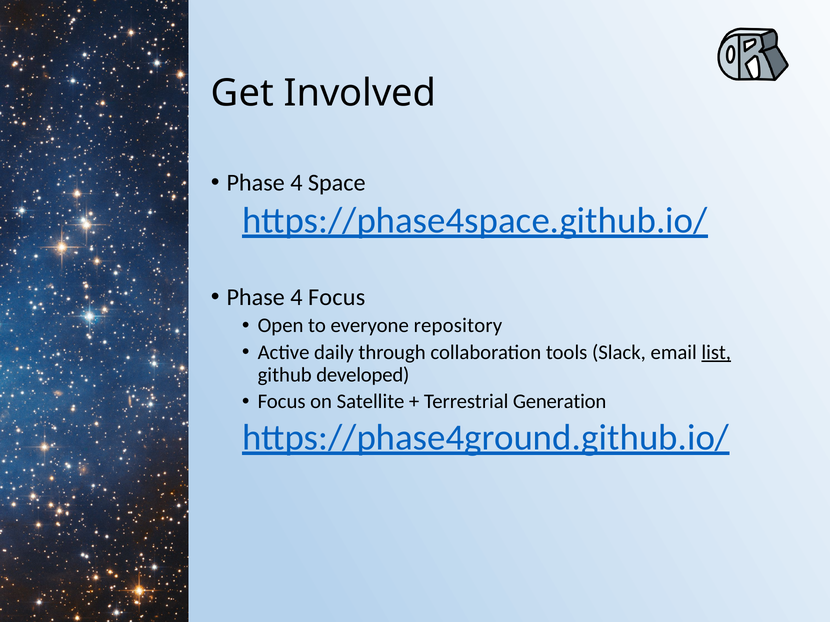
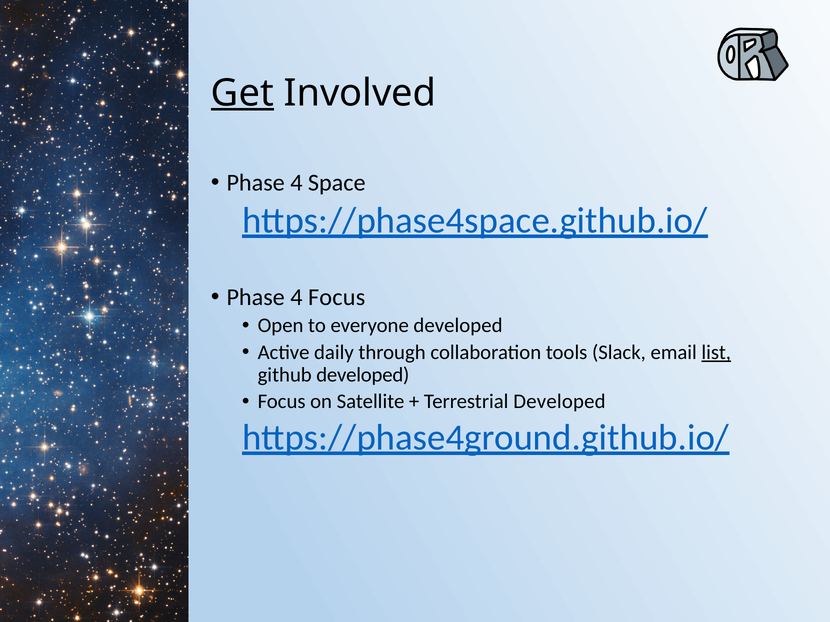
Get underline: none -> present (242, 93)
everyone repository: repository -> developed (458, 326)
Terrestrial Generation: Generation -> Developed (559, 402)
